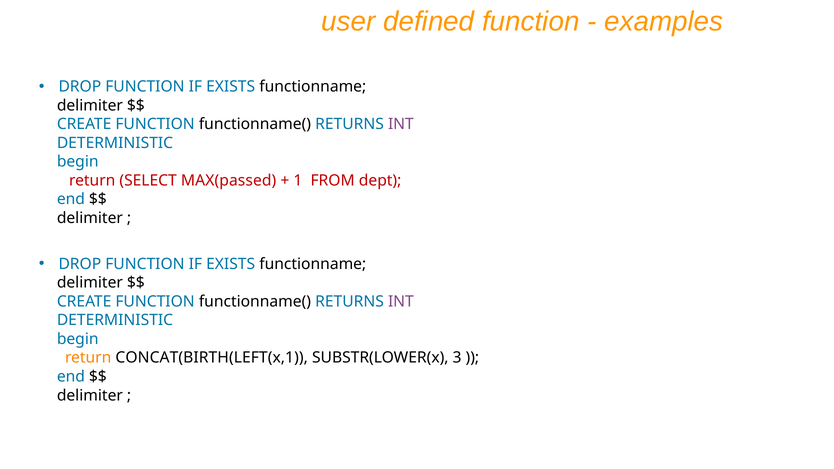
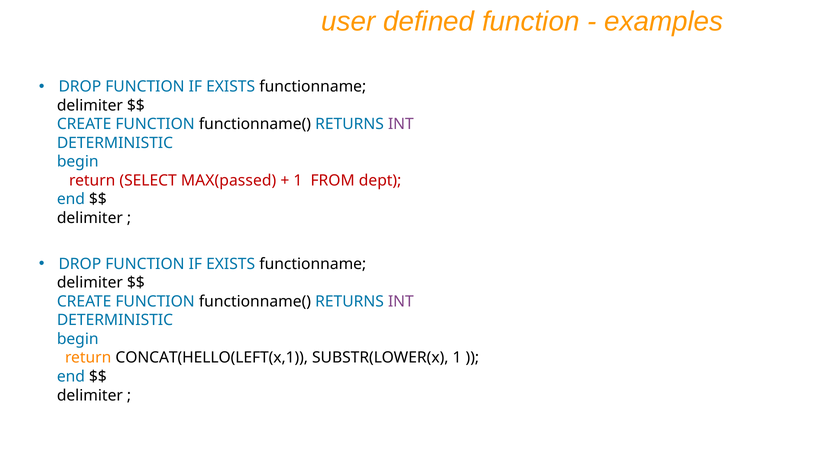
CONCAT(BIRTH(LEFT(x,1: CONCAT(BIRTH(LEFT(x,1 -> CONCAT(HELLO(LEFT(x,1 (212, 358)
SUBSTR(LOWER(x 3: 3 -> 1 (457, 358)
